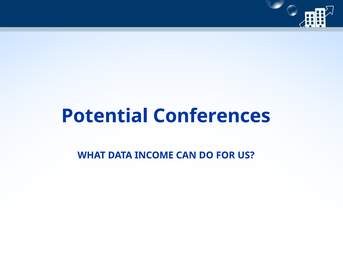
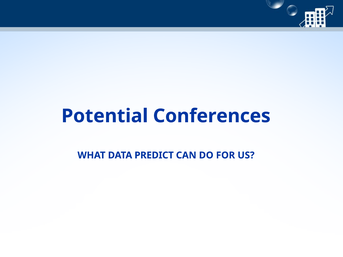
INCOME: INCOME -> PREDICT (154, 155)
